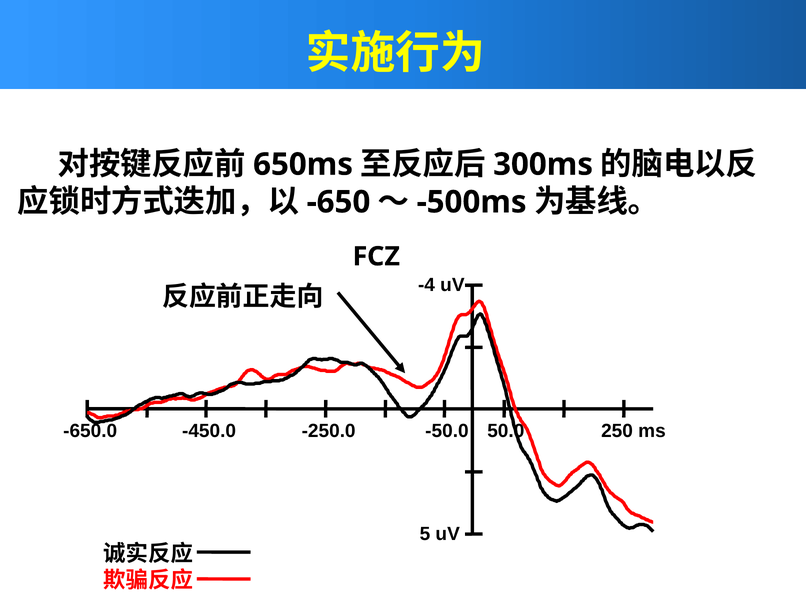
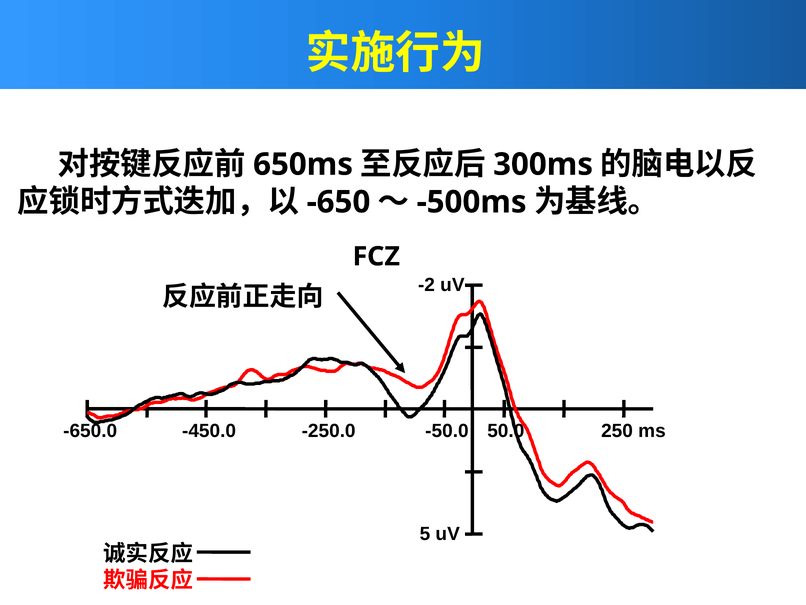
-4: -4 -> -2 (426, 285)
